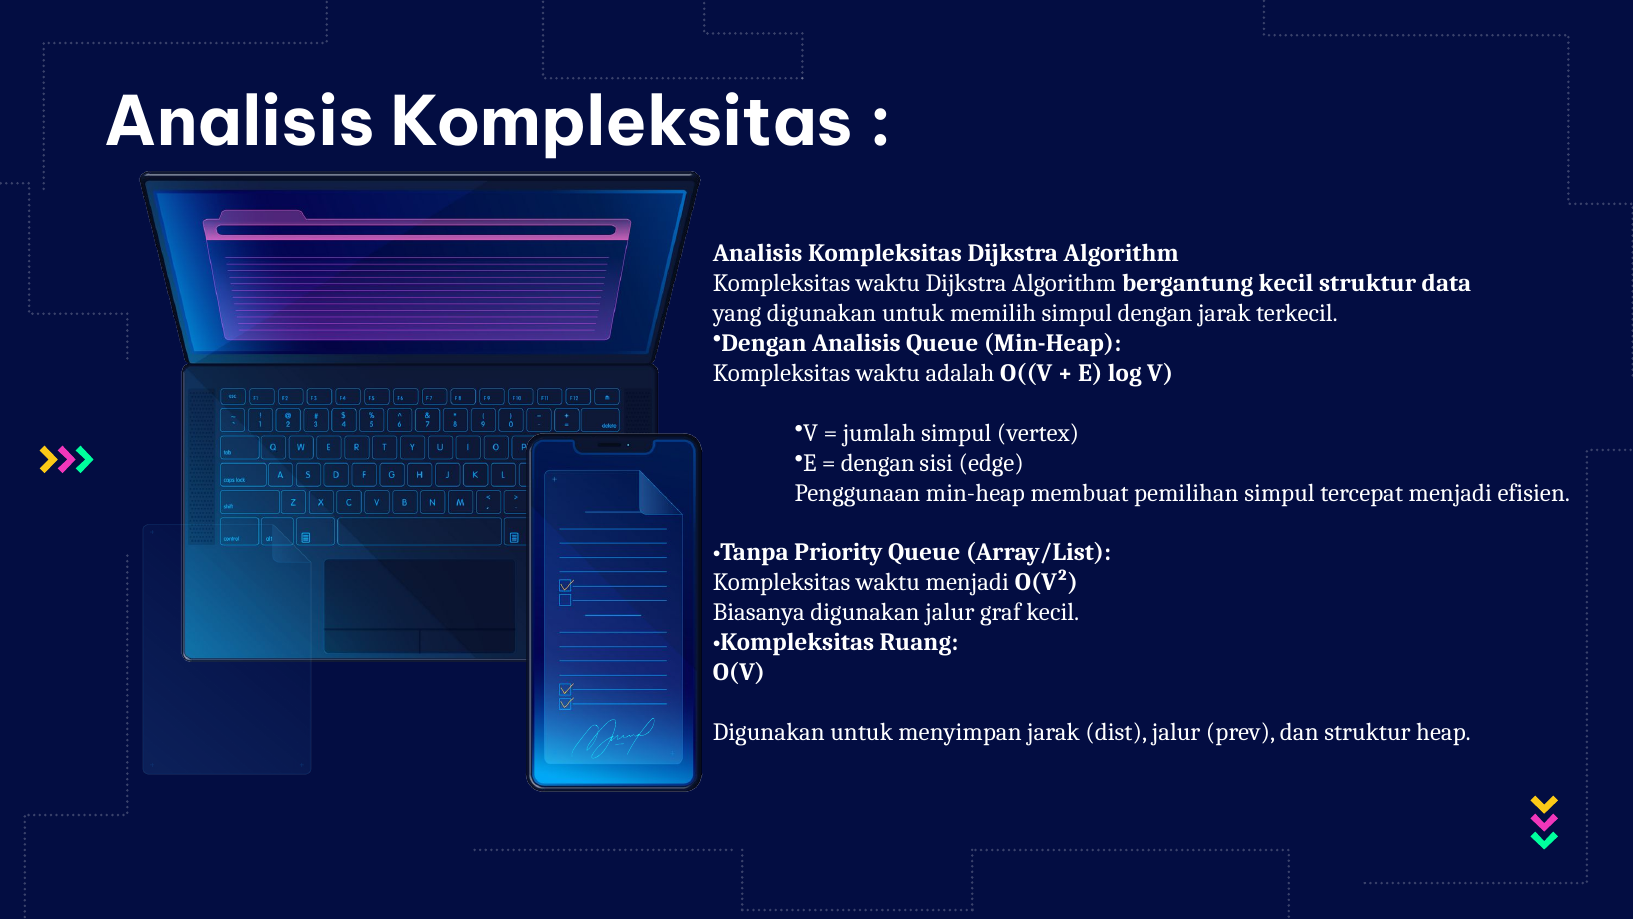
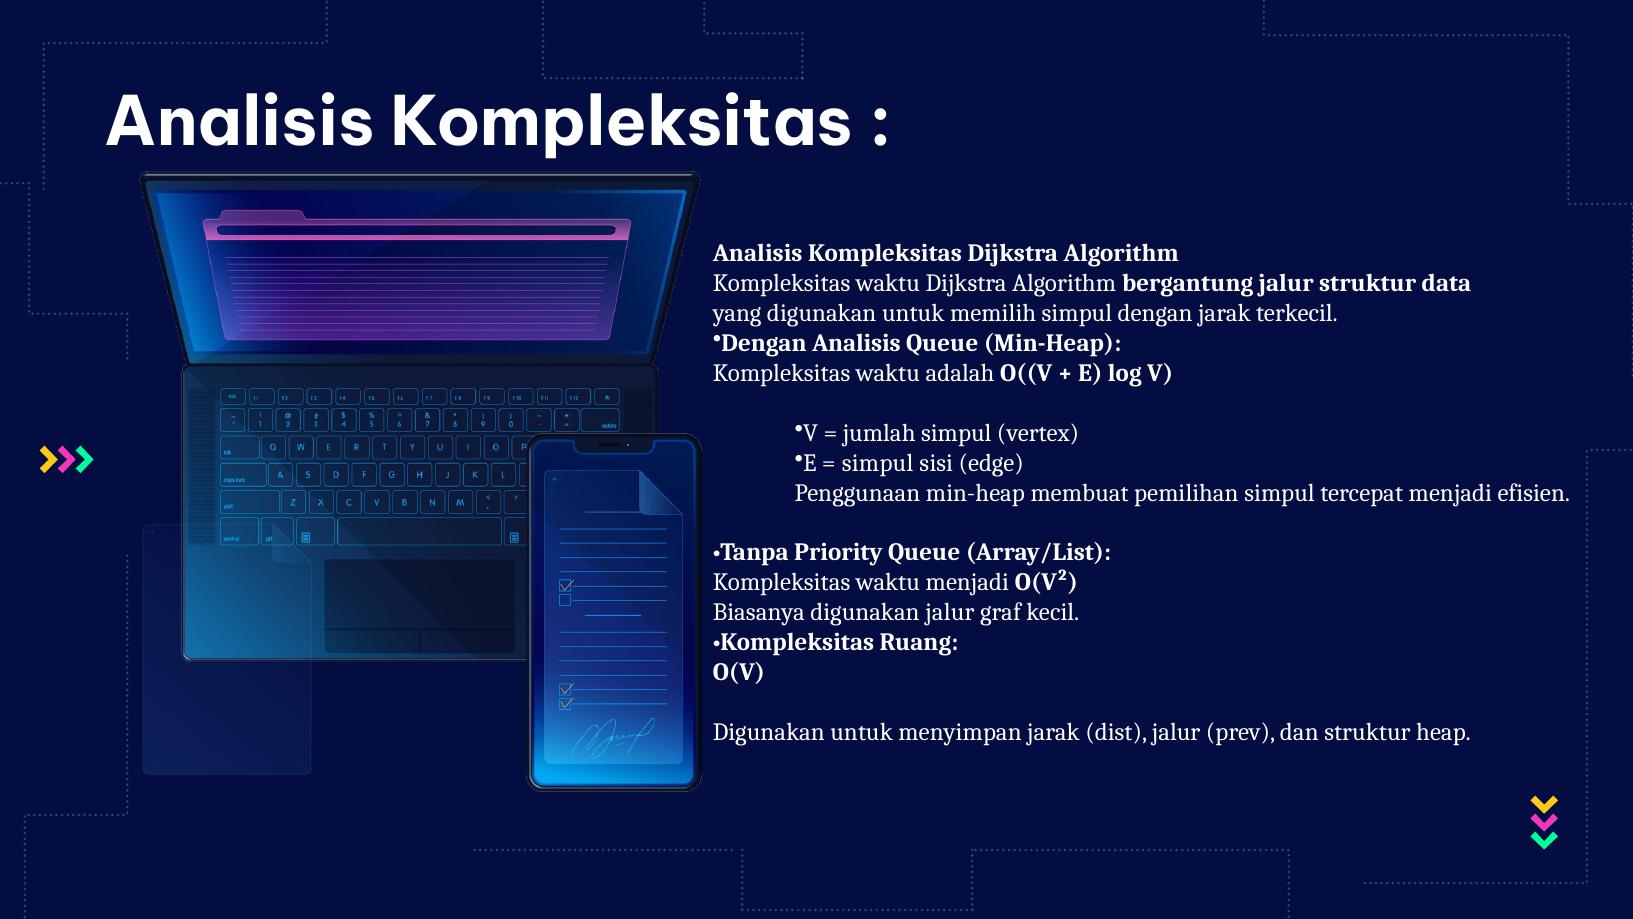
bergantung kecil: kecil -> jalur (1286, 283)
dengan: dengan -> simpul (878, 463)
